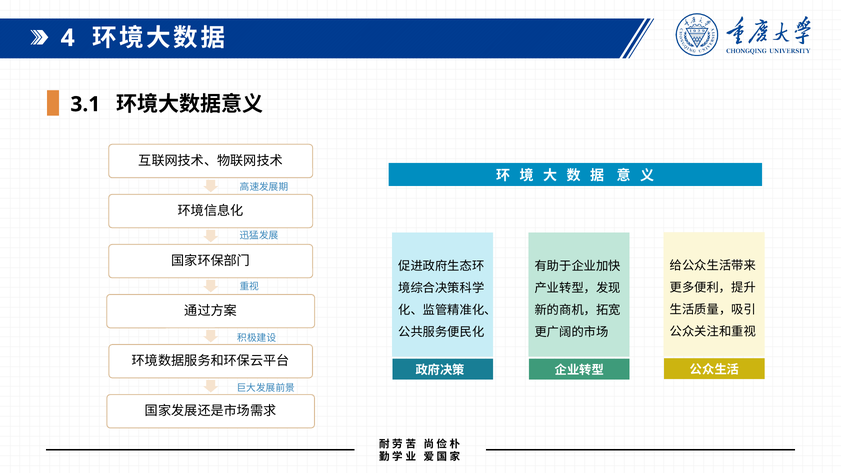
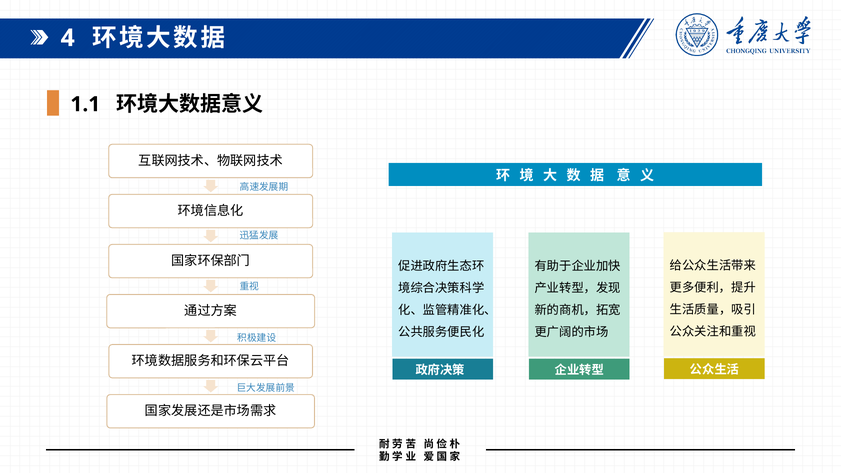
3.1: 3.1 -> 1.1 (85, 104)
